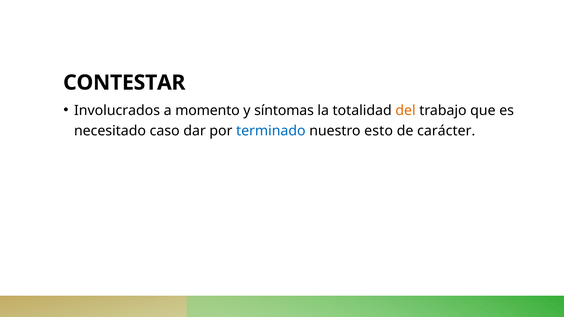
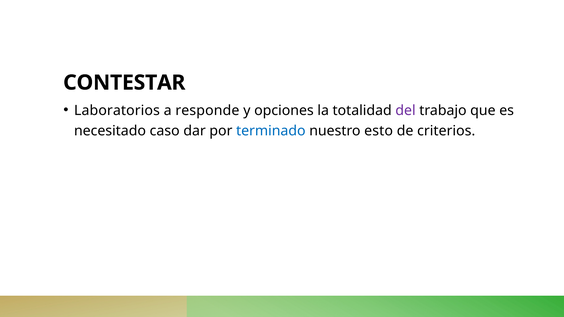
Involucrados: Involucrados -> Laboratorios (117, 111)
momento: momento -> responde (207, 111)
síntomas: síntomas -> opciones (284, 111)
del colour: orange -> purple (406, 111)
carácter: carácter -> criterios (446, 131)
